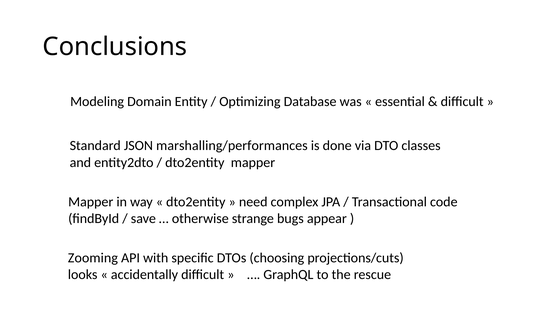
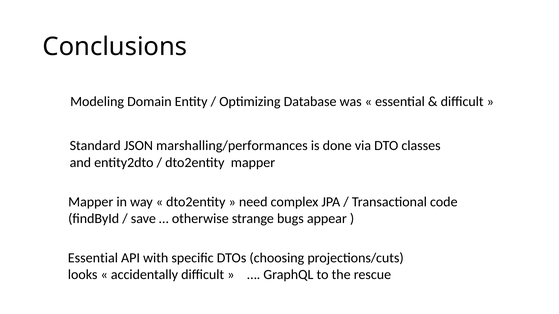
Zooming: Zooming -> Essential (93, 258)
